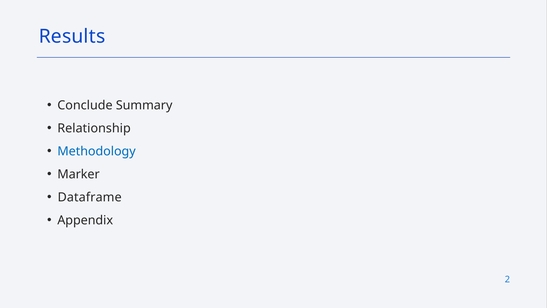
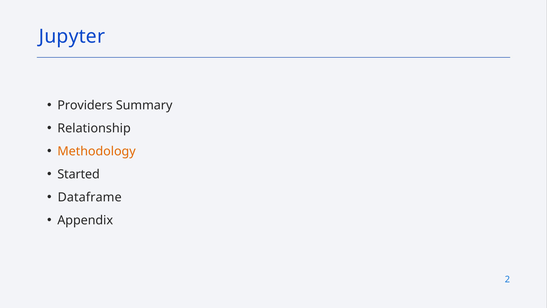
Results: Results -> Jupyter (72, 37)
Conclude: Conclude -> Providers (85, 105)
Methodology colour: blue -> orange (97, 151)
Marker: Marker -> Started (79, 174)
